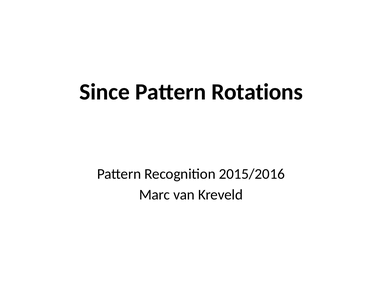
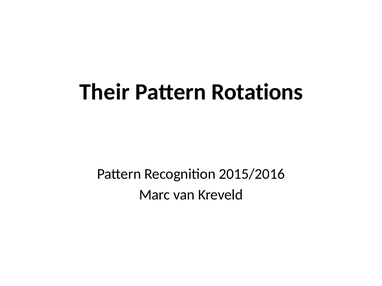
Since: Since -> Their (105, 92)
